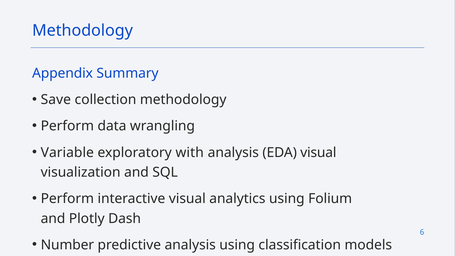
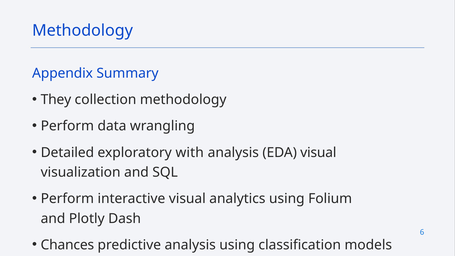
Save: Save -> They (56, 100)
Variable: Variable -> Detailed (67, 152)
Number: Number -> Chances (67, 245)
